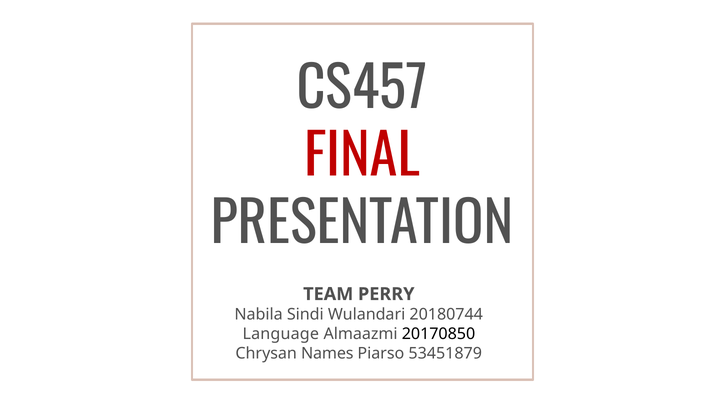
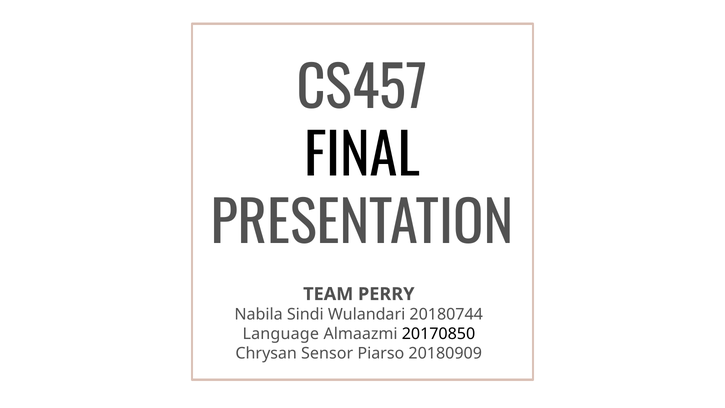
FINAL colour: red -> black (362, 157)
Names: Names -> Sensor (327, 353)
53451879: 53451879 -> 20180909 (445, 353)
